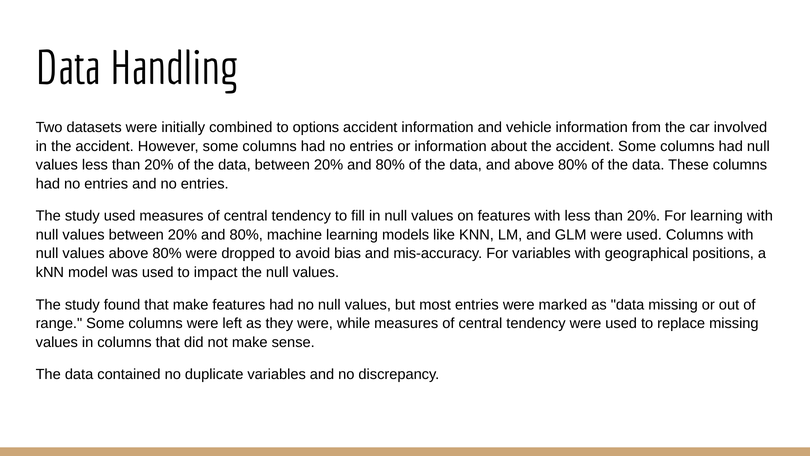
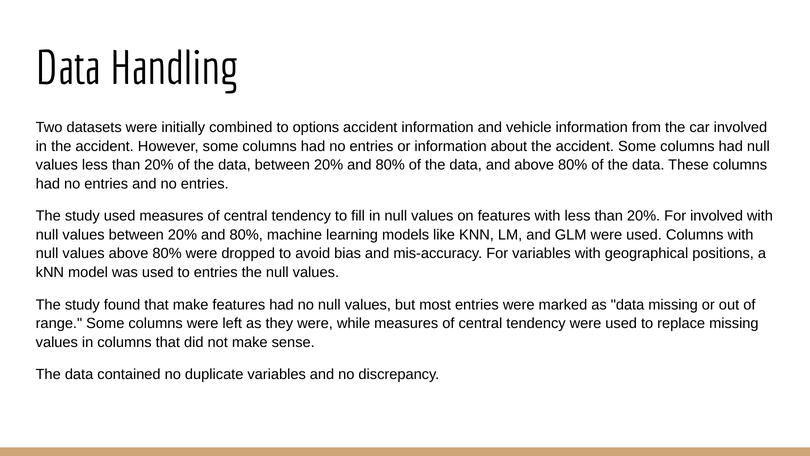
For learning: learning -> involved (717, 216)
to impact: impact -> entries (216, 272)
